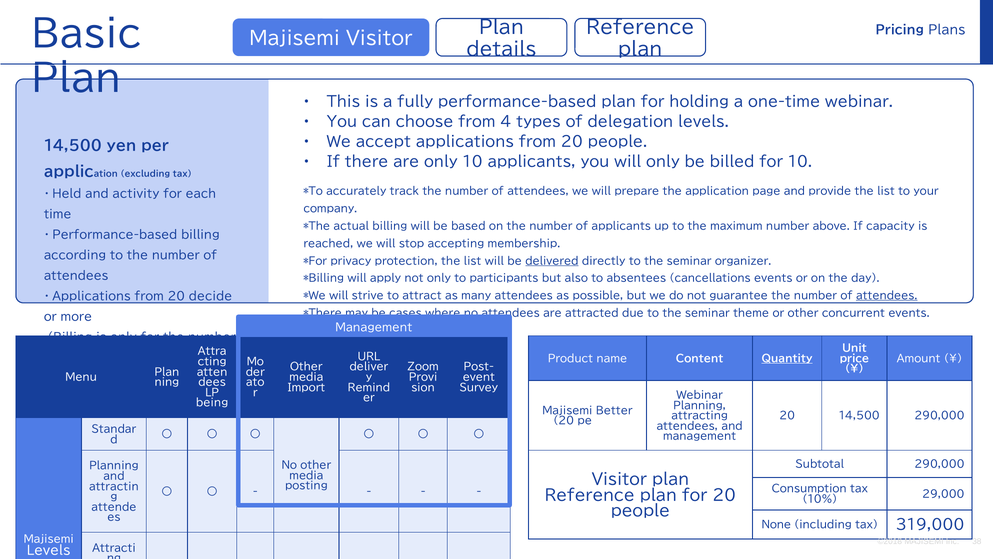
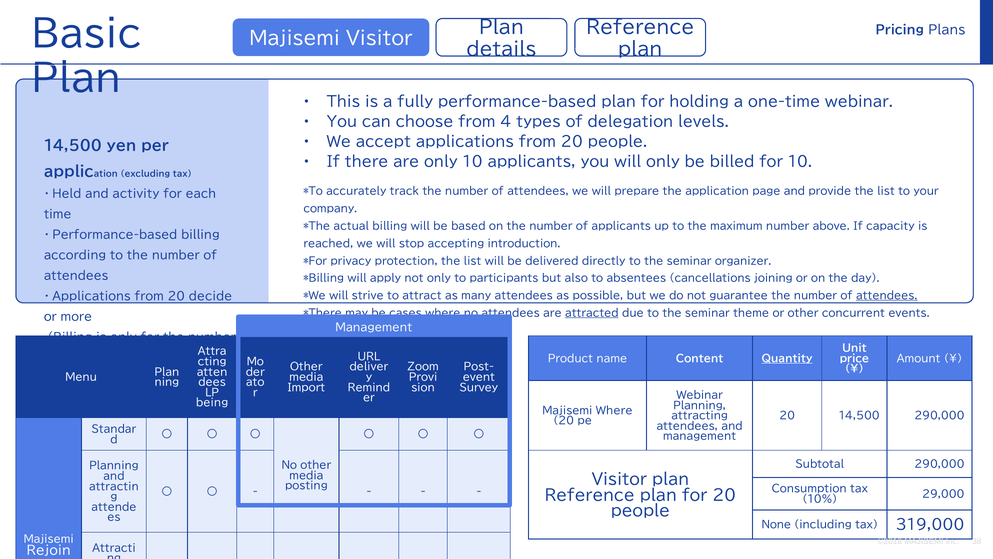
membership: membership -> introduction (524, 244)
delivered underline: present -> none (552, 261)
cancellations events: events -> joining (773, 278)
attracted underline: none -> present (592, 313)
Majisemi Better: Better -> Where (614, 410)
Levels: Levels -> Rejoin (49, 550)
